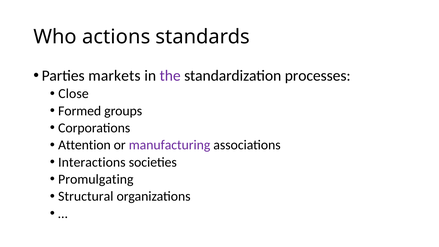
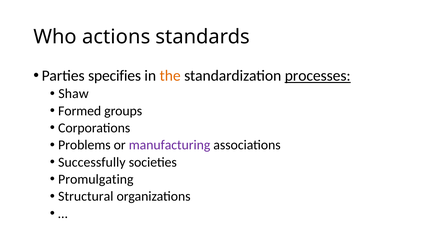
markets: markets -> specifies (115, 76)
the colour: purple -> orange (170, 76)
processes underline: none -> present (318, 76)
Close: Close -> Shaw (74, 94)
Attention: Attention -> Problems (84, 145)
Interactions: Interactions -> Successfully (92, 162)
